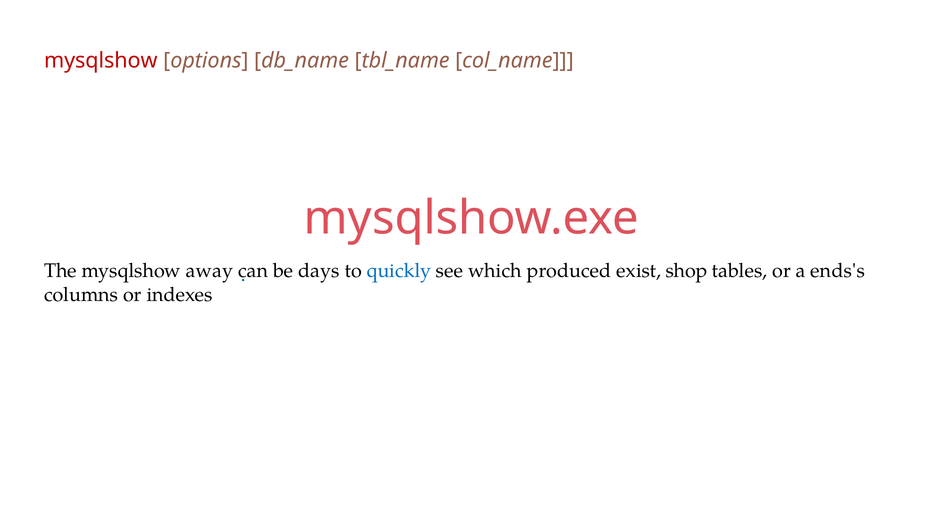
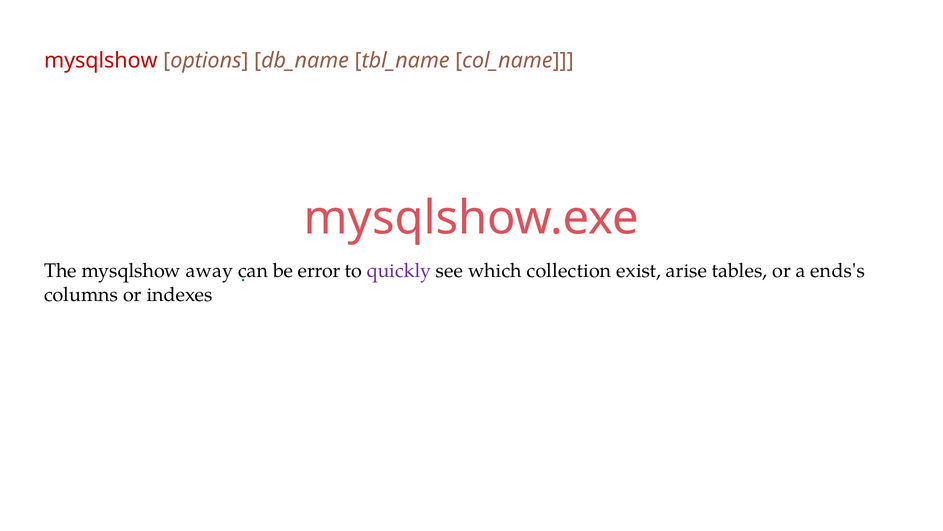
days: days -> error (319, 271)
quickly colour: blue -> purple (399, 271)
produced: produced -> collection (569, 271)
shop: shop -> arise (686, 271)
